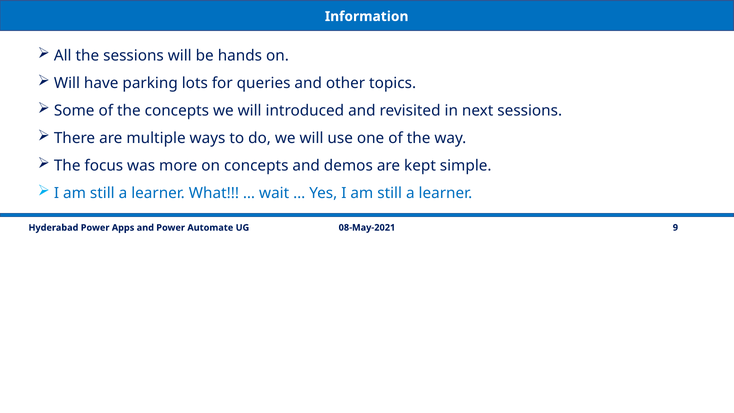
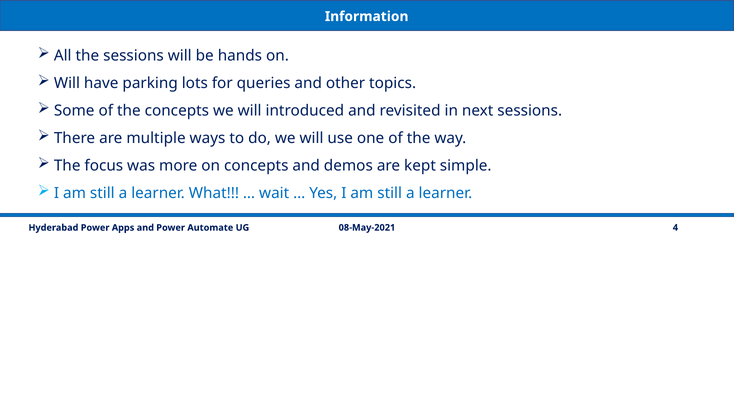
9: 9 -> 4 (675, 228)
